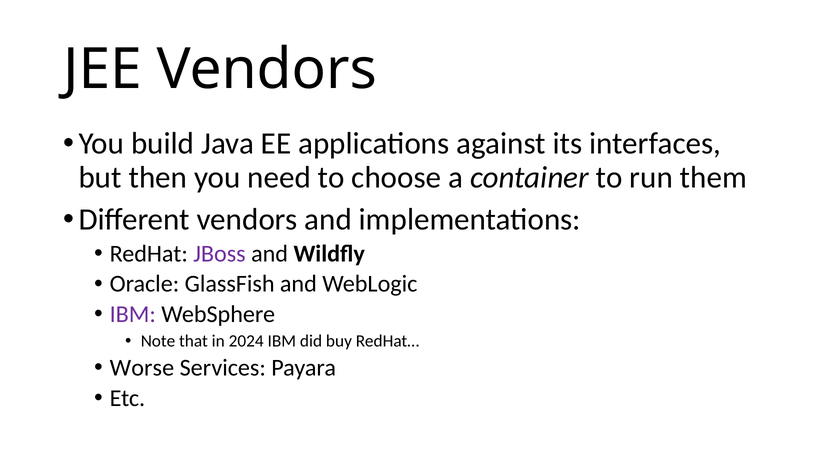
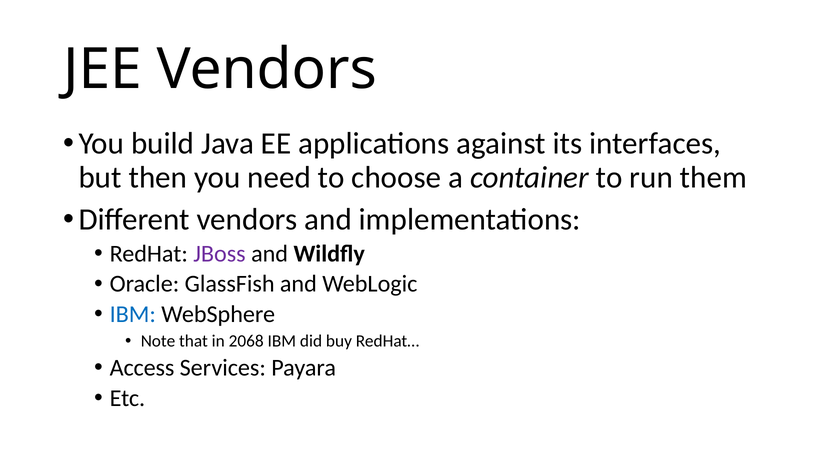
IBM colour: purple -> blue (133, 314)
2024: 2024 -> 2068 (246, 341)
Worse: Worse -> Access (142, 367)
